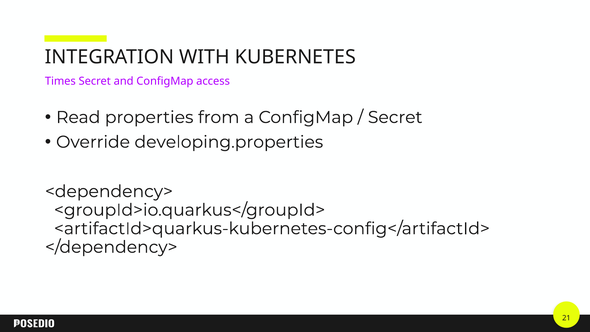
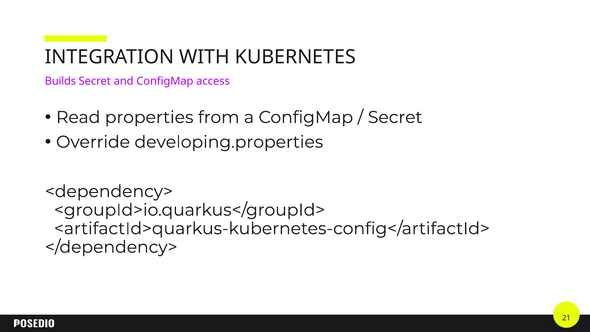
Times: Times -> Builds (60, 81)
